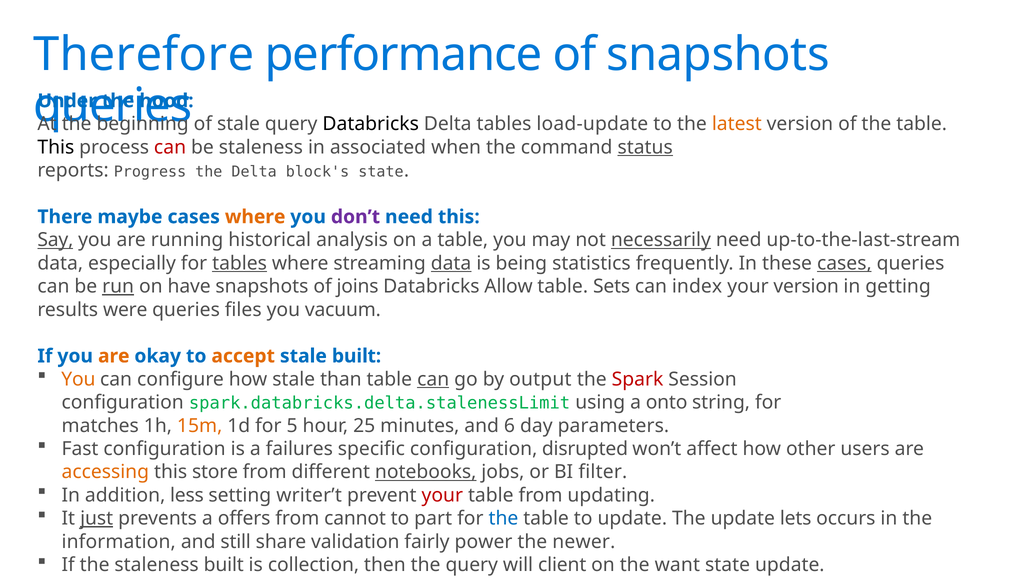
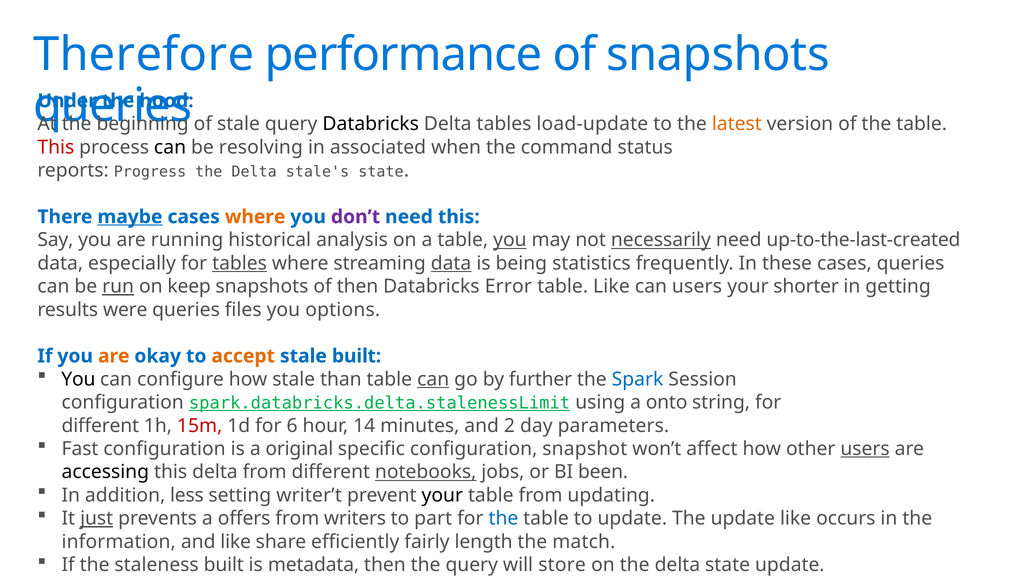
This colour: black -> red (56, 147)
can colour: red -> black (170, 147)
be staleness: staleness -> resolving (261, 147)
status underline: present -> none (645, 147)
block's: block's -> stale's (318, 172)
maybe underline: none -> present (130, 217)
Say underline: present -> none (55, 240)
you underline: none -> present (510, 240)
up-to-the-last-stream: up-to-the-last-stream -> up-to-the-last-created (863, 240)
cases underline: present -> none (844, 263)
have: have -> keep (189, 286)
of joins: joins -> then (358, 286)
Allow: Allow -> Error (508, 286)
table Sets: Sets -> Like (611, 286)
can index: index -> users (697, 286)
your version: version -> shorter (806, 286)
vacuum: vacuum -> options (343, 309)
You colour: orange -> black (78, 379)
output: output -> further (541, 379)
Spark colour: red -> blue (638, 379)
spark.databricks.delta.stalenessLimit underline: none -> present (380, 403)
matches: matches -> different (100, 425)
15m colour: orange -> red (200, 425)
5: 5 -> 6 (292, 425)
25: 25 -> 14 (364, 425)
6: 6 -> 2 (509, 425)
failures: failures -> original (299, 448)
disrupted: disrupted -> snapshot (585, 448)
users underline: none -> present (865, 448)
accessing colour: orange -> black (105, 472)
this store: store -> delta (215, 472)
filter: filter -> been (603, 472)
your colour: red -> black (442, 495)
cannot: cannot -> writers (355, 518)
update lets: lets -> like (796, 518)
and still: still -> like (236, 541)
validation: validation -> efficiently (355, 541)
power: power -> length (484, 541)
newer: newer -> match (584, 541)
collection: collection -> metadata (314, 564)
client: client -> store (562, 564)
on the want: want -> delta (677, 564)
